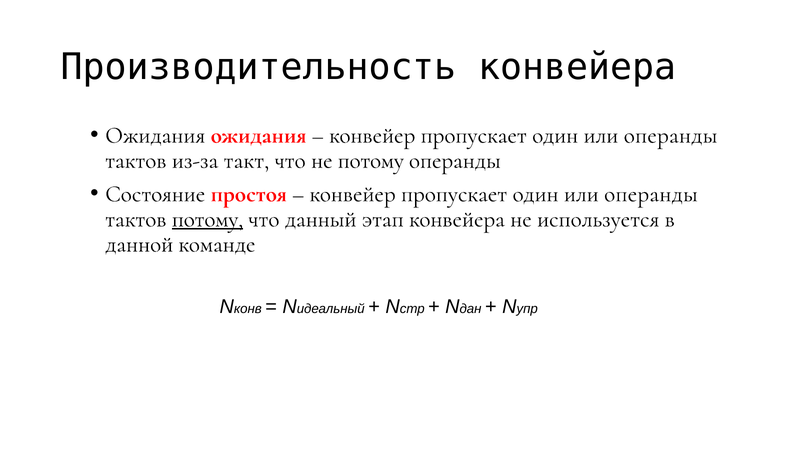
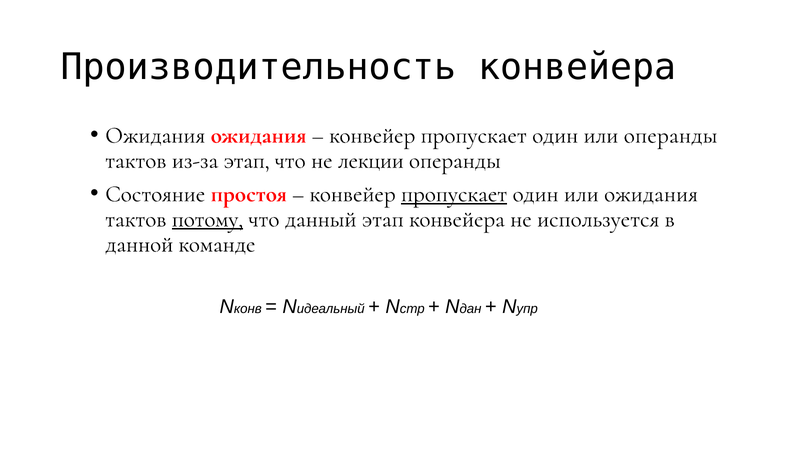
из-за такт: такт -> этап (247, 160)
не потому: потому -> лекции (371, 160)
пропускает underline: none -> present (454, 193)
операнды: операнды -> ожидания (651, 193)
